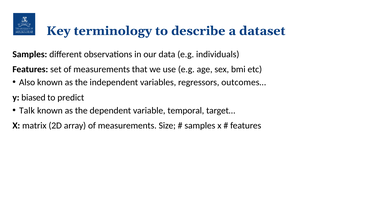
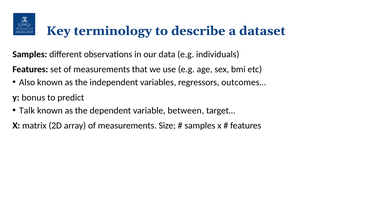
biased: biased -> bonus (33, 98)
temporal: temporal -> between (186, 111)
